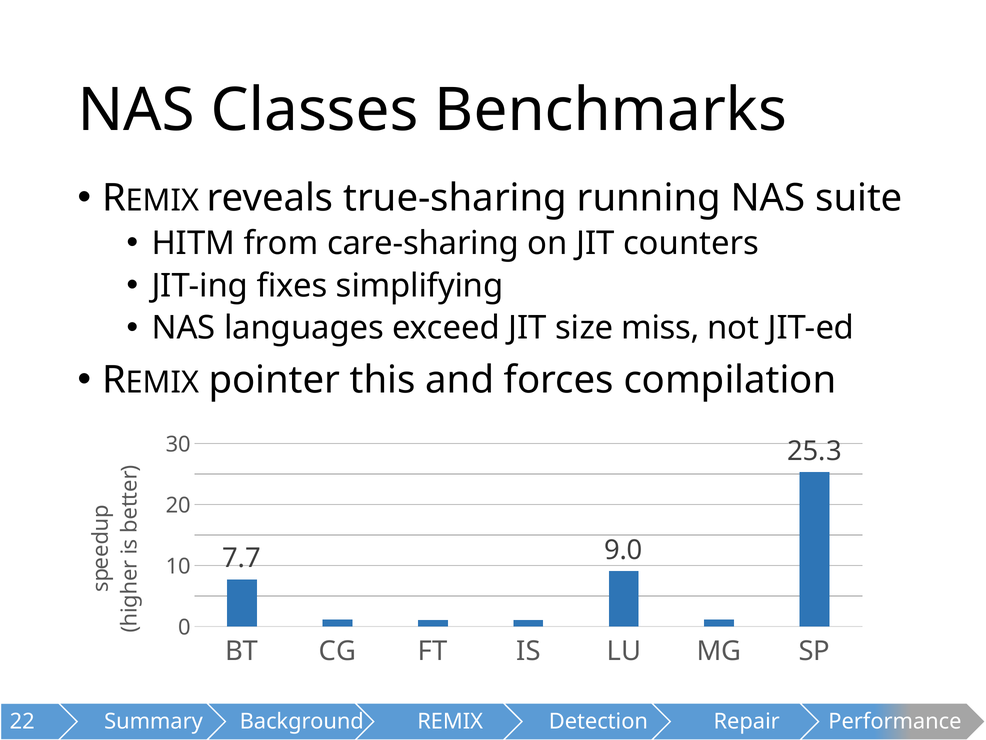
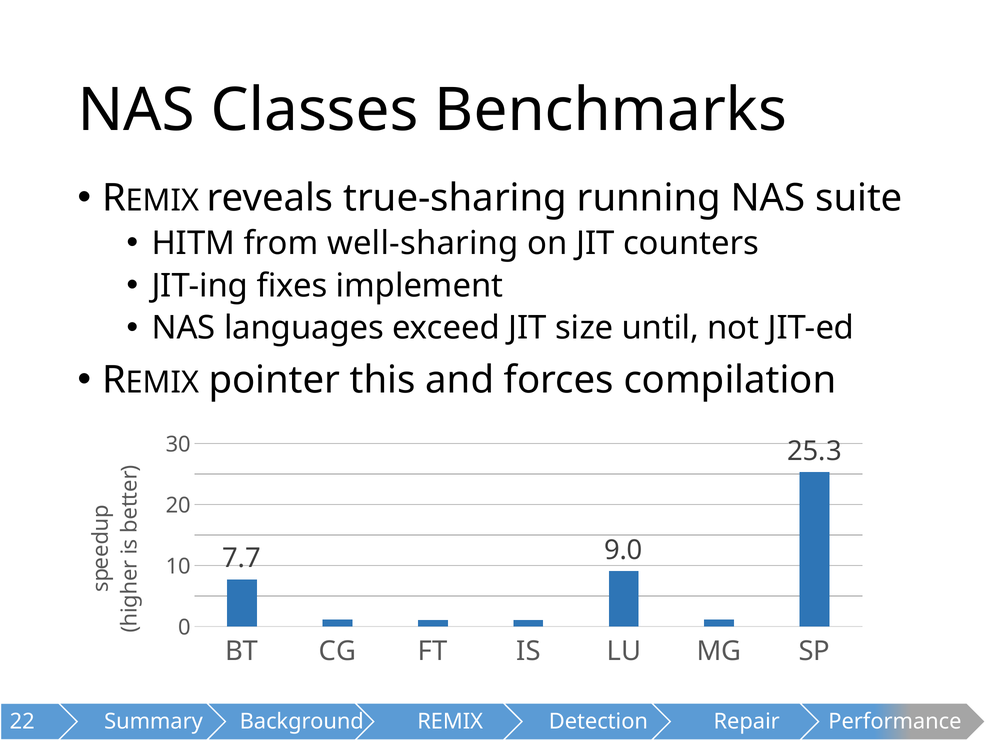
care-sharing: care-sharing -> well-sharing (423, 243)
simplifying: simplifying -> implement (420, 286)
miss: miss -> until (660, 328)
